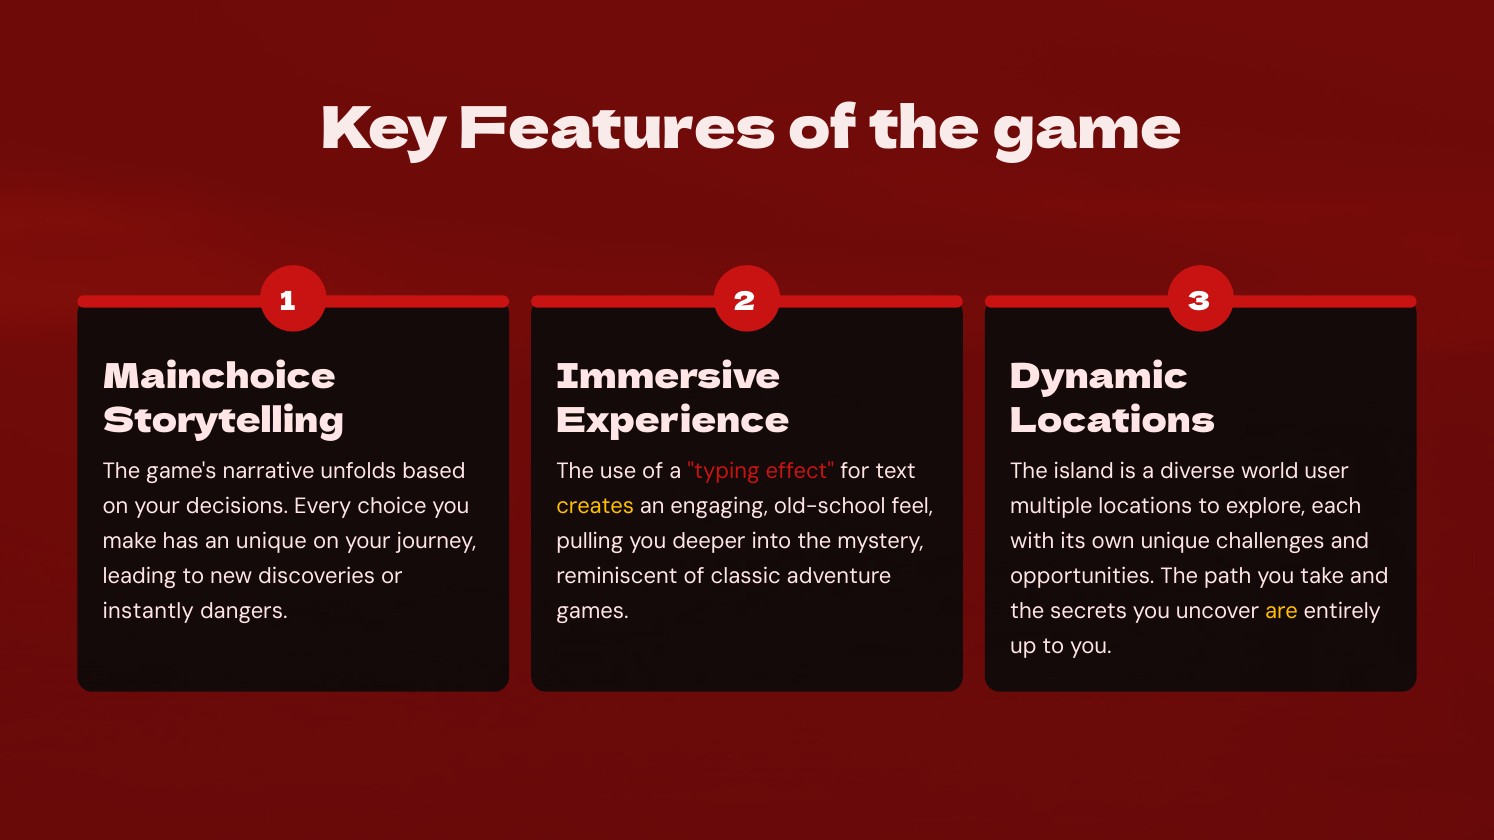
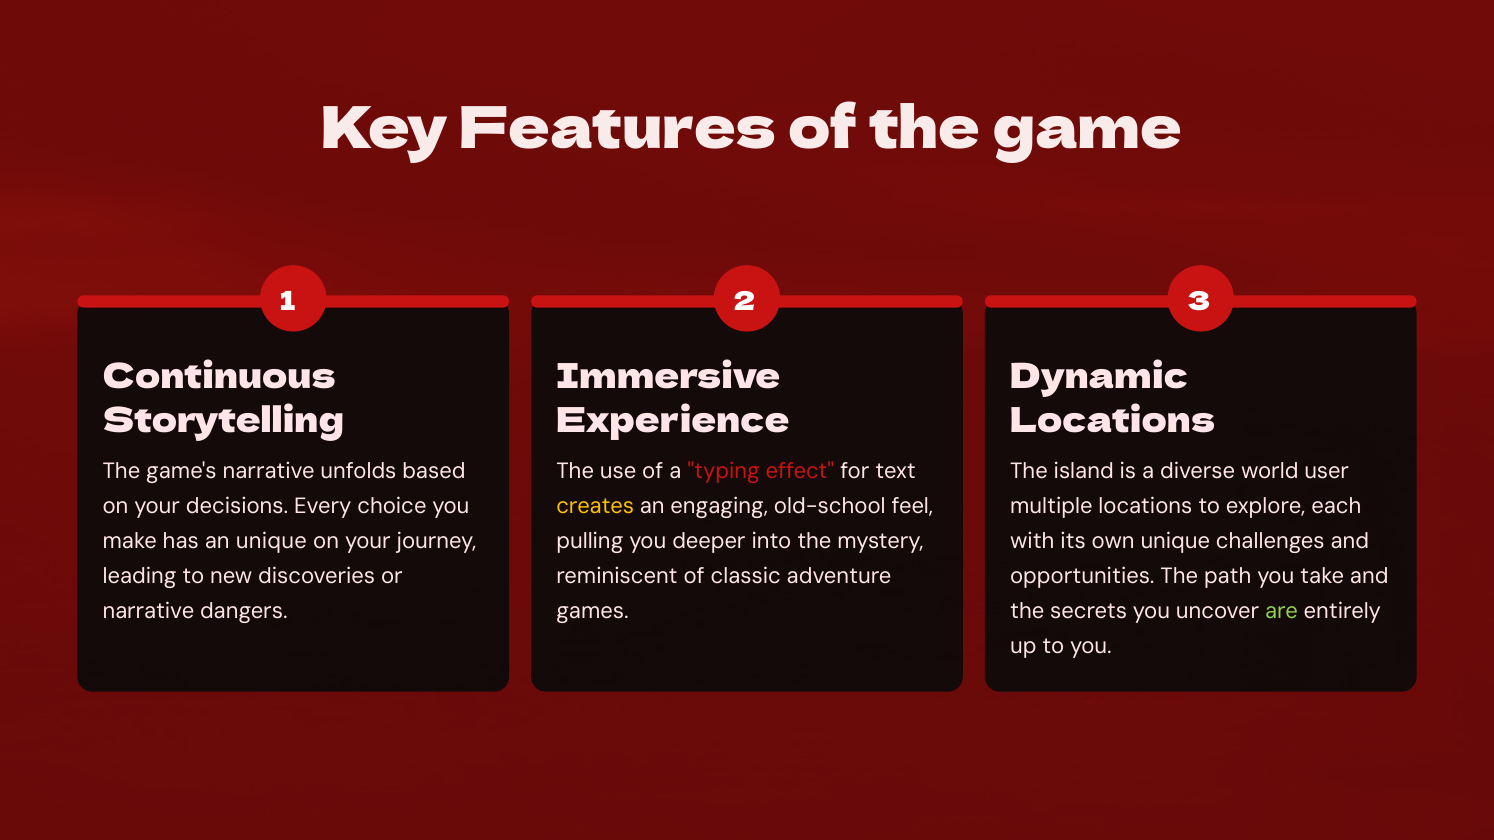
Mainchoice: Mainchoice -> Continuous (219, 377)
instantly: instantly -> narrative (149, 611)
are colour: yellow -> light green (1282, 611)
